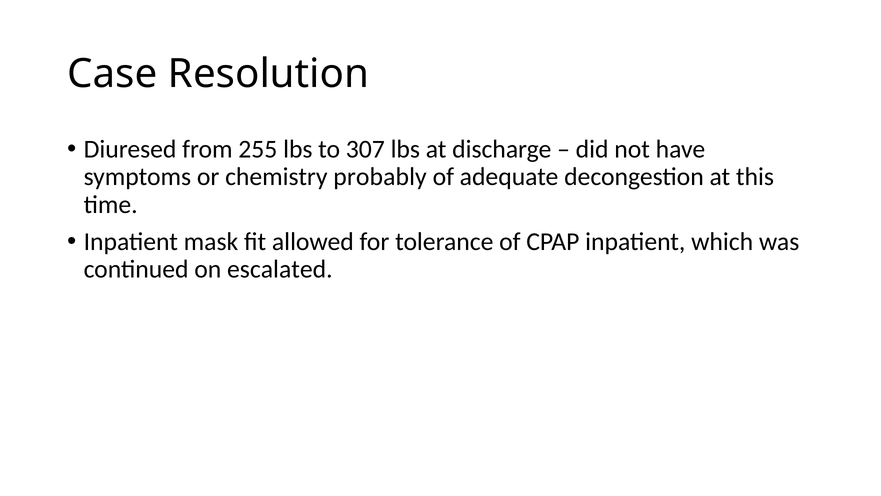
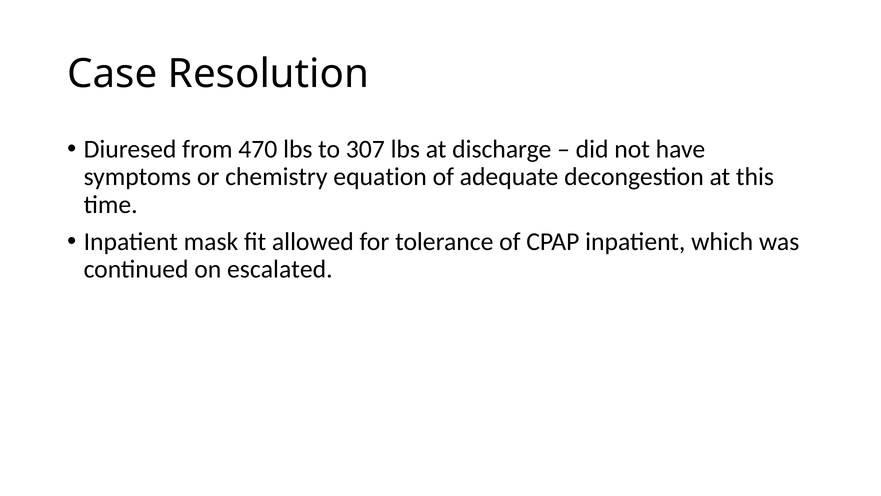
255: 255 -> 470 (258, 149)
probably: probably -> equation (380, 177)
